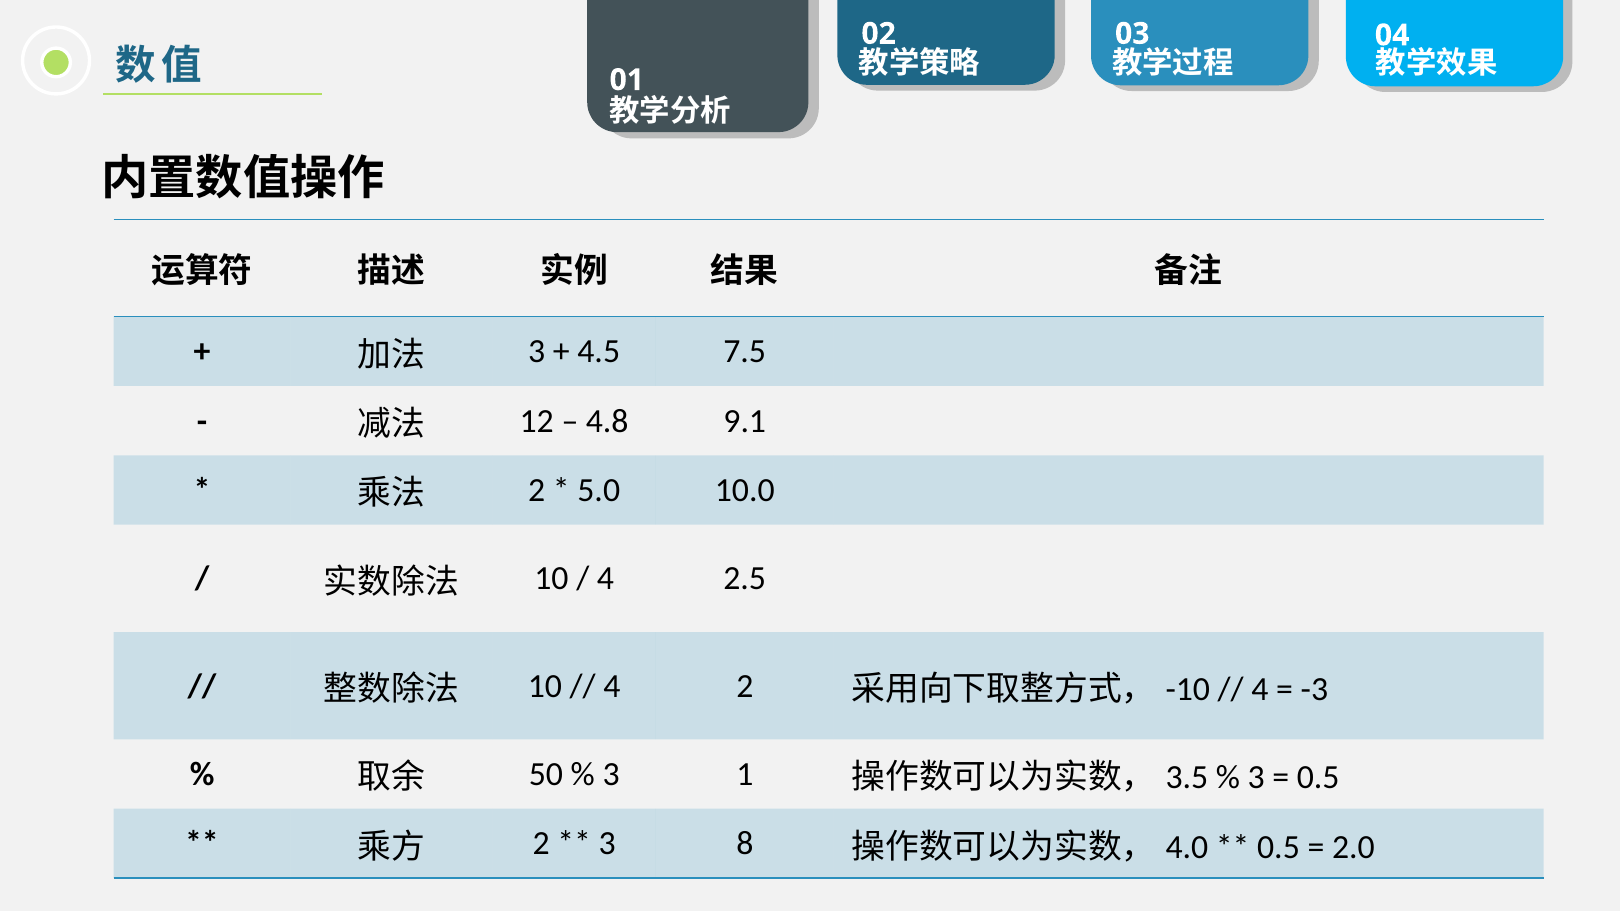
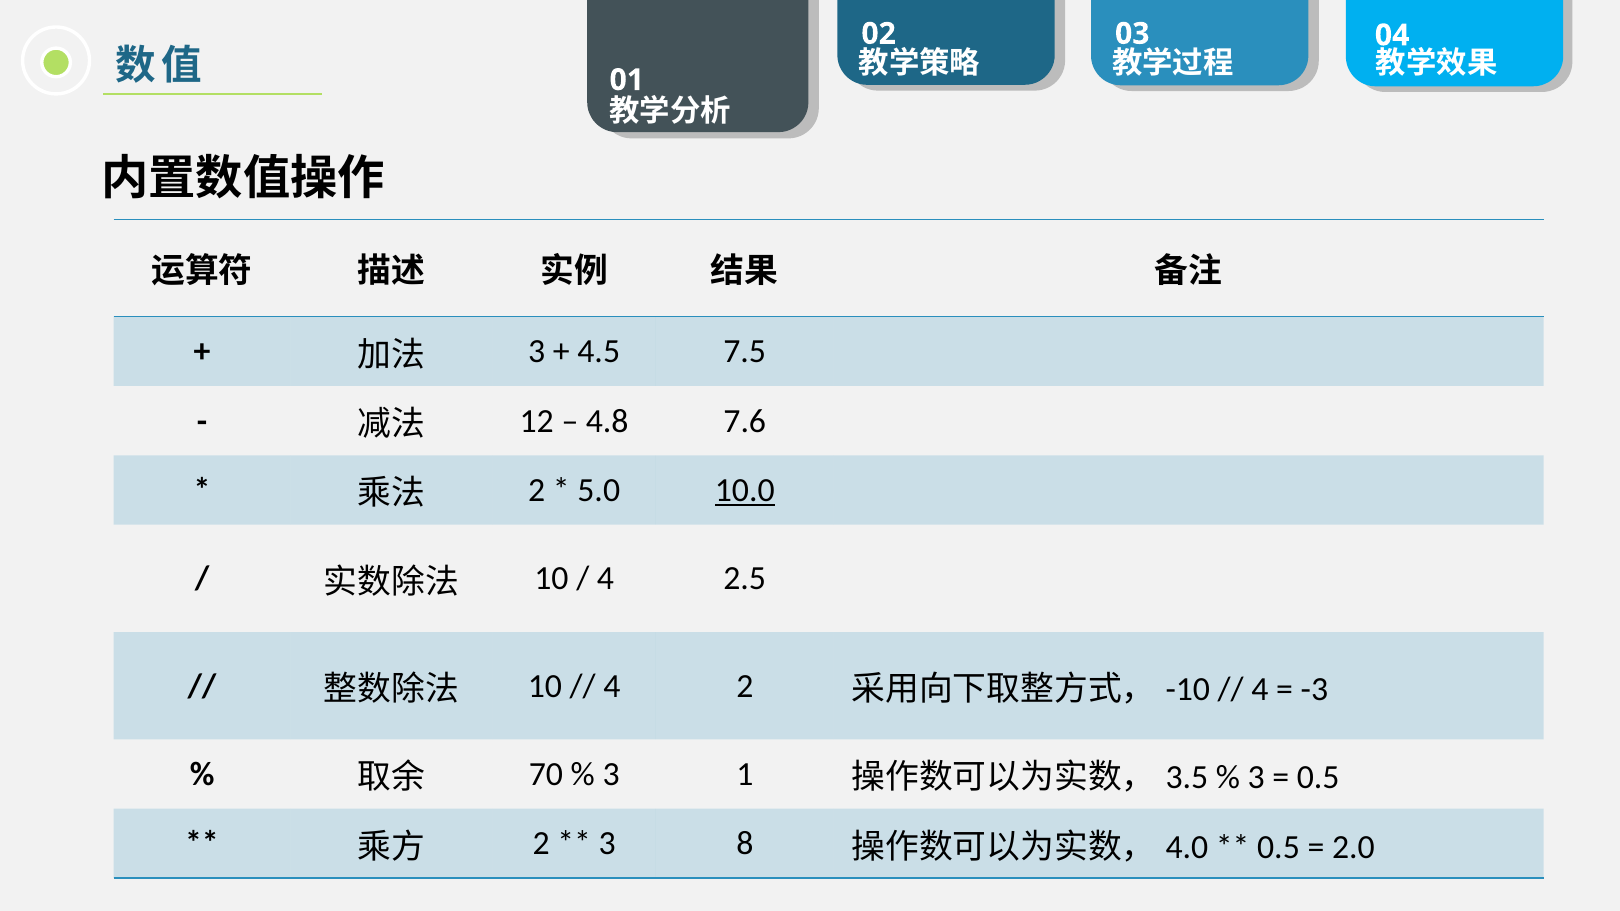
9.1: 9.1 -> 7.6 (745, 421)
10.0 underline: none -> present (745, 491)
50: 50 -> 70 (546, 775)
